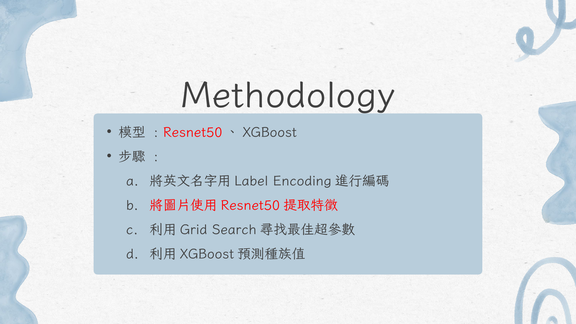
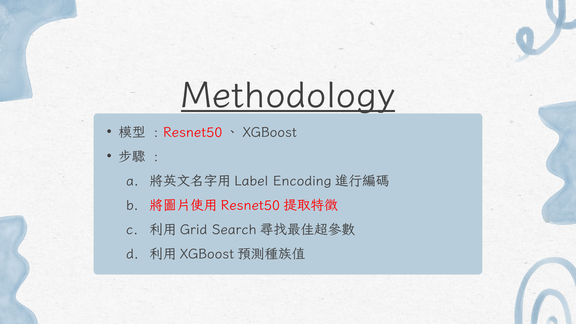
Methodology underline: none -> present (288, 95)
